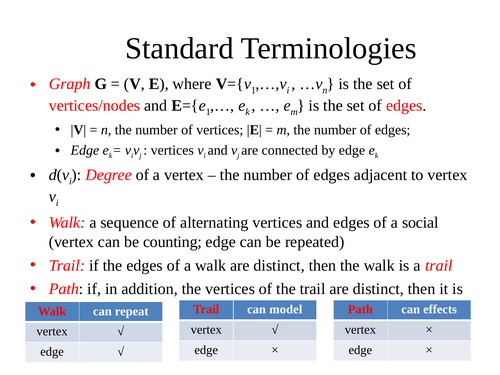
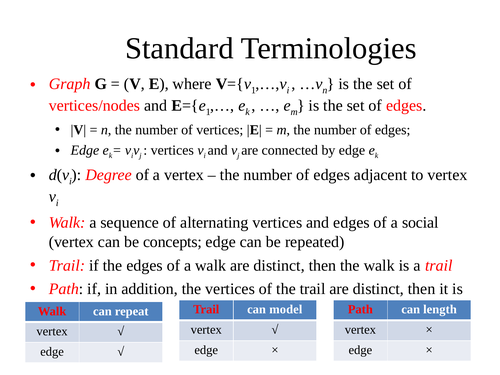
counting: counting -> concepts (173, 242)
effects: effects -> length (440, 310)
